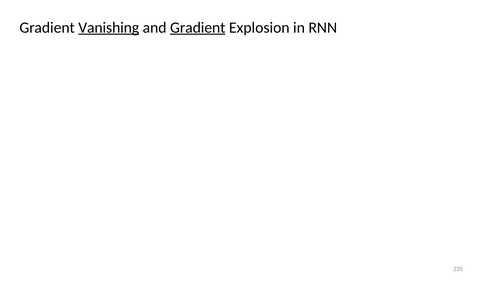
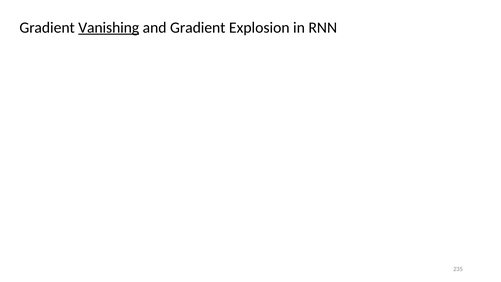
Gradient underline: present -> none (198, 27)
